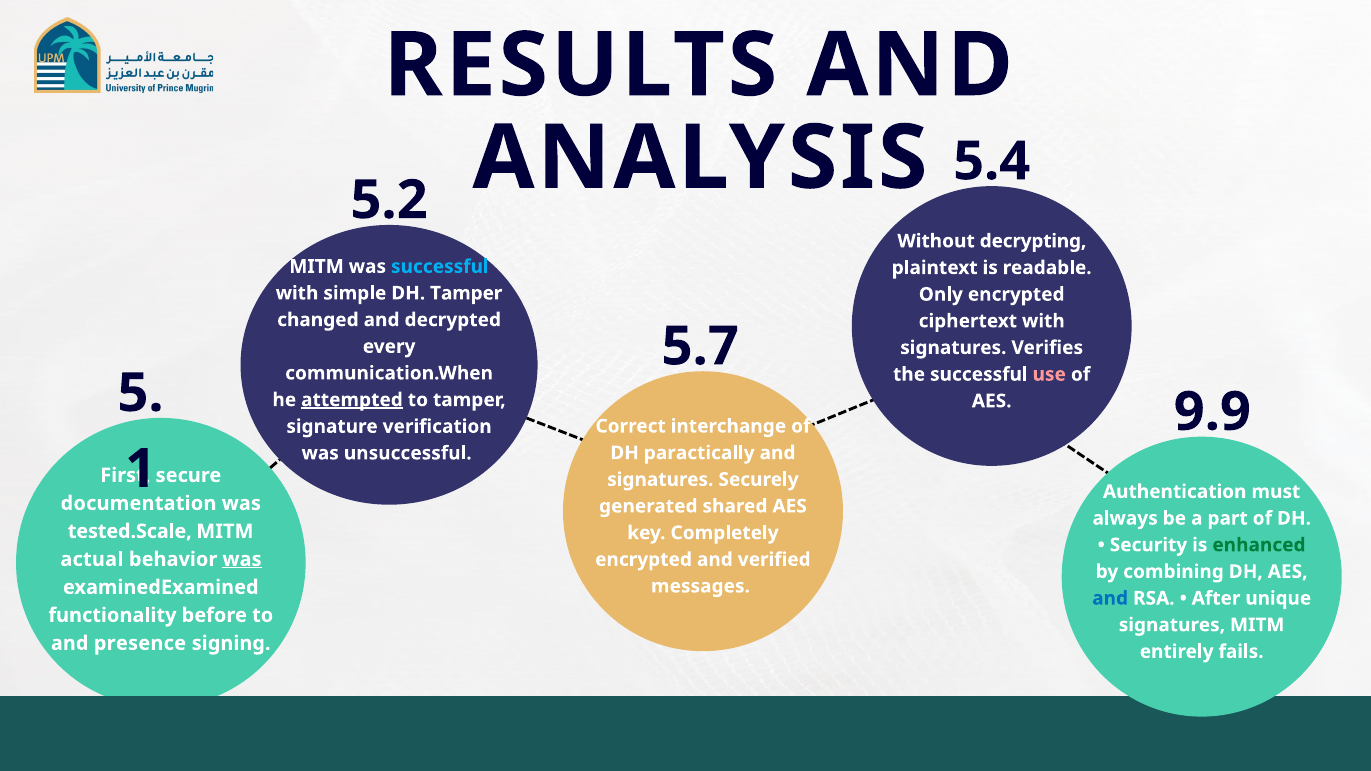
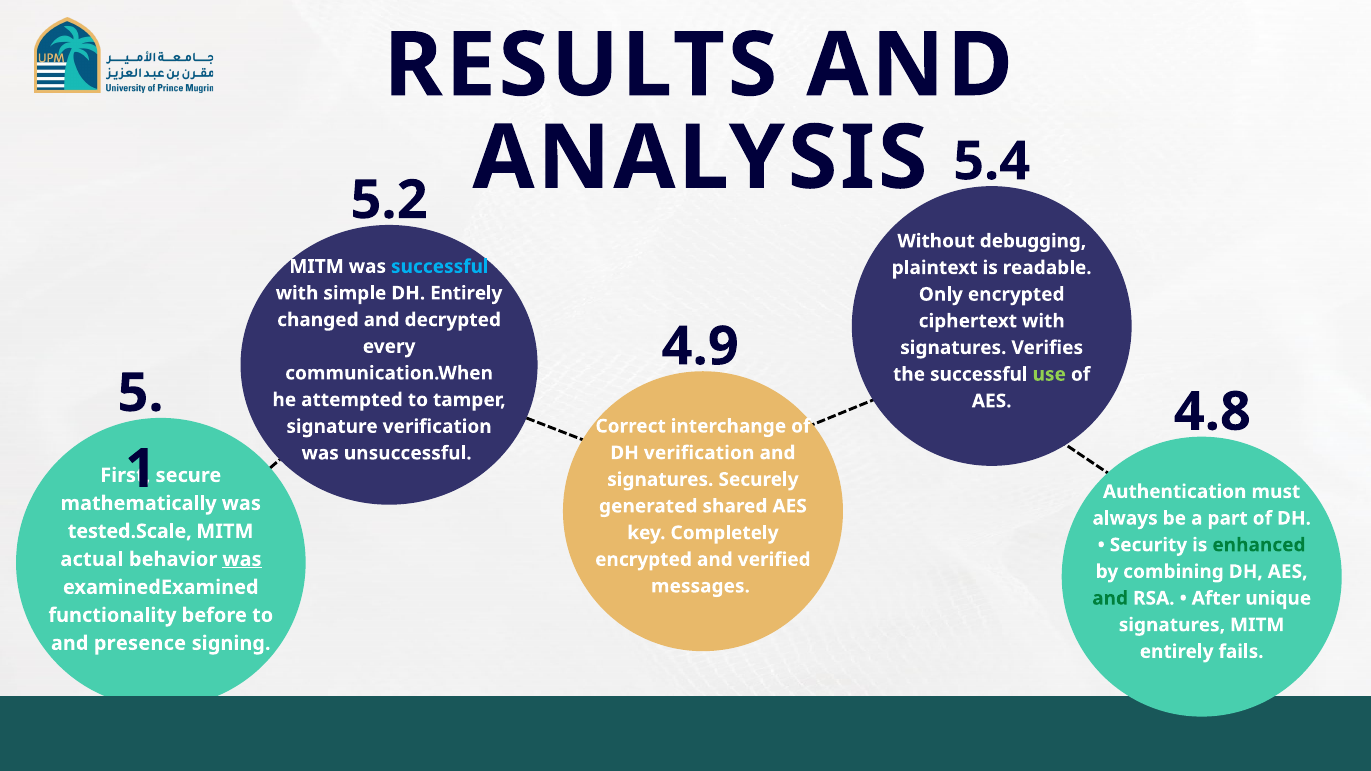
decrypting: decrypting -> debugging (1033, 241)
DH Tamper: Tamper -> Entirely (466, 293)
5.7: 5.7 -> 4.9 (700, 347)
use colour: pink -> light green (1049, 374)
attempted underline: present -> none (352, 400)
9.9: 9.9 -> 4.8 (1212, 412)
DH paractically: paractically -> verification (699, 453)
documentation: documentation -> mathematically (139, 503)
and colour: blue -> green (1110, 598)
